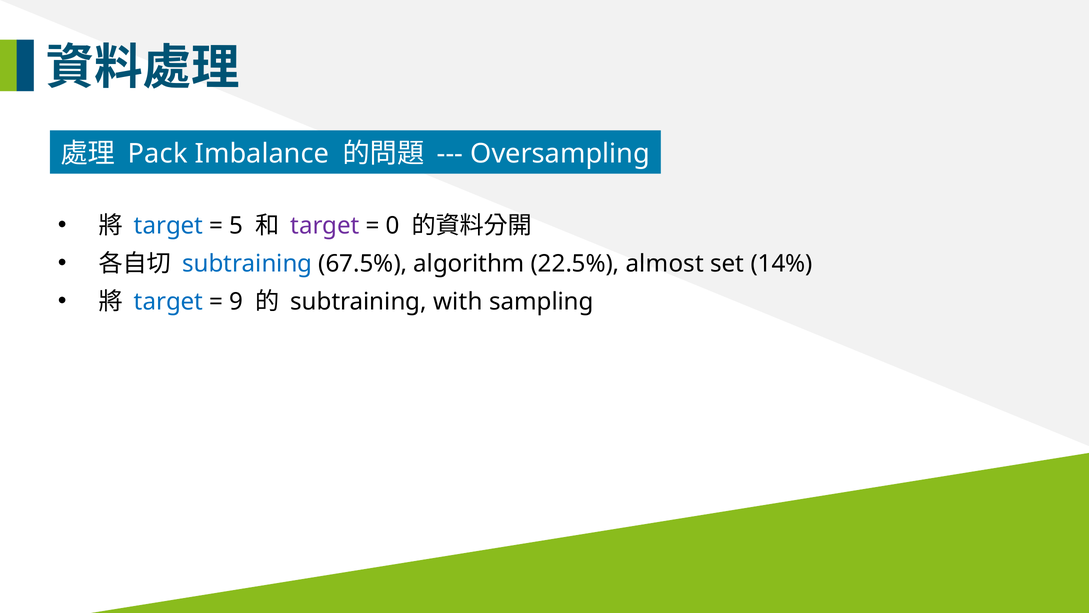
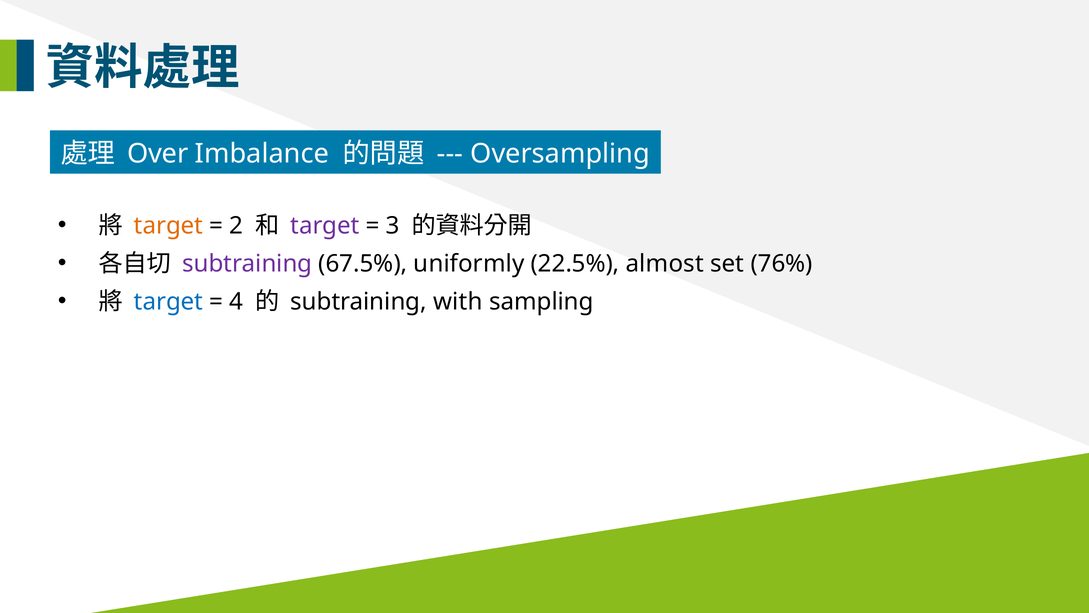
Pack: Pack -> Over (158, 154)
target colour: blue -> orange (169, 225)
5: 5 -> 2 (236, 225)
0: 0 -> 3 (393, 225)
subtraining colour: blue -> purple (247, 264)
algorithm: algorithm -> uniformly (469, 264)
14%: 14% -> 76% (782, 264)
9: 9 -> 4 (236, 302)
